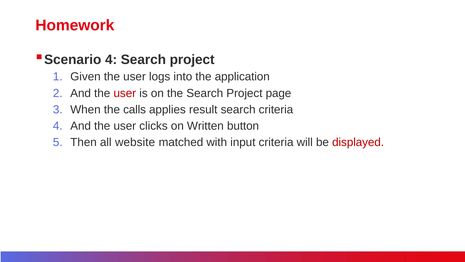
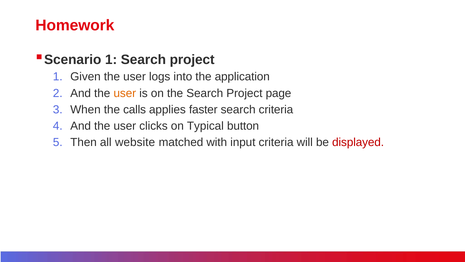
Scenario 4: 4 -> 1 (111, 60)
user colour: red -> orange (125, 93)
result: result -> faster (203, 109)
Written: Written -> Typical (205, 126)
